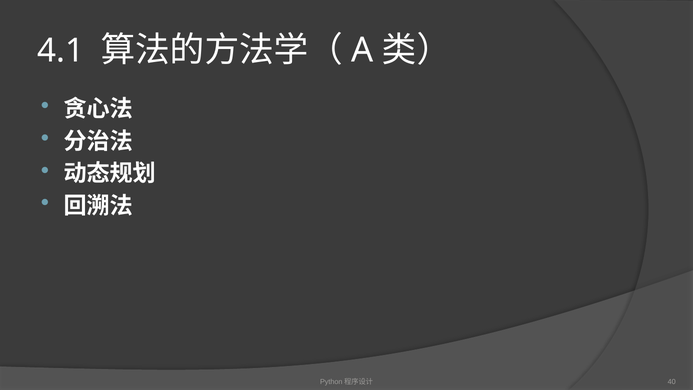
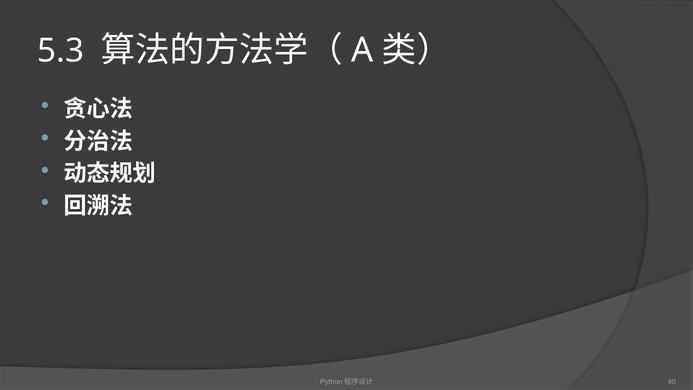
4.1: 4.1 -> 5.3 (61, 51)
